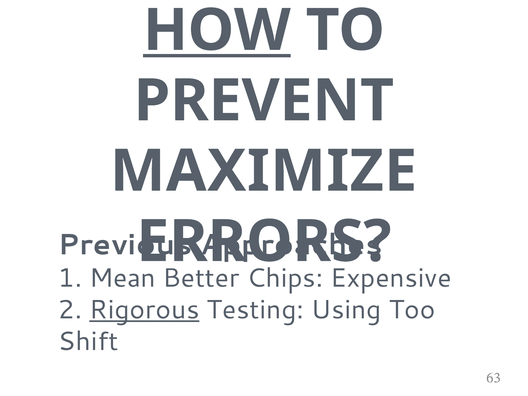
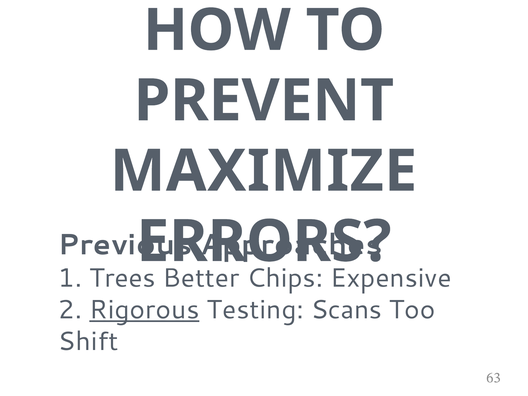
HOW underline: present -> none (217, 31)
Mean: Mean -> Trees (122, 278)
Using: Using -> Scans (346, 310)
